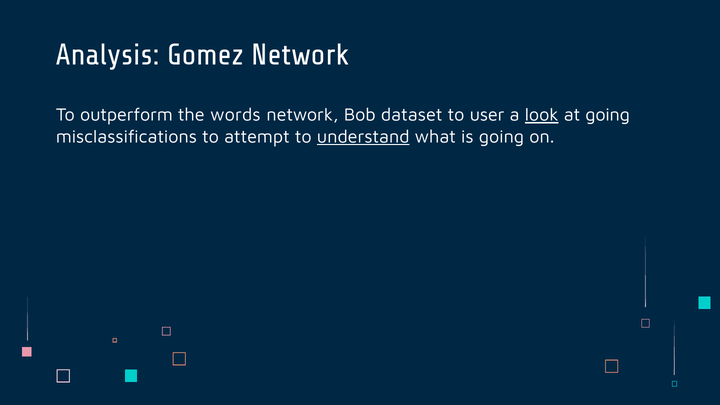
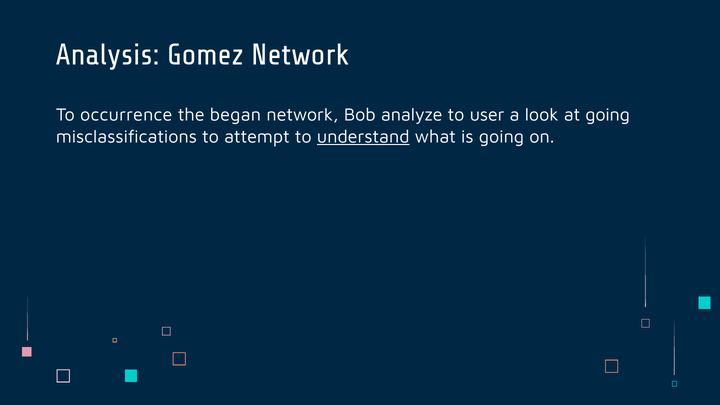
outperform: outperform -> occurrence (126, 115)
words: words -> began (235, 115)
dataset: dataset -> analyze (412, 115)
look underline: present -> none (542, 115)
